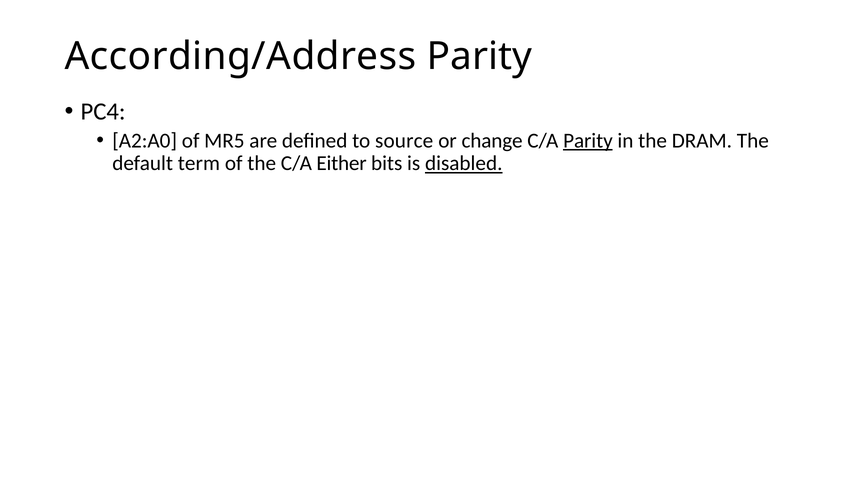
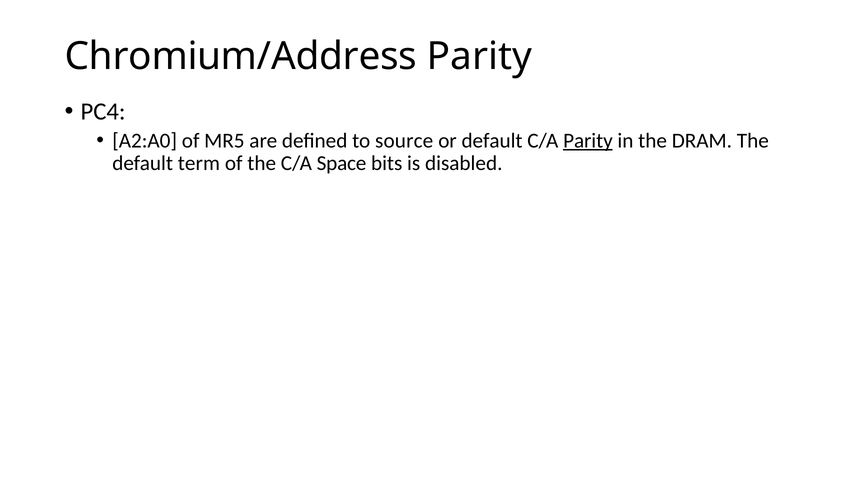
According/Address: According/Address -> Chromium/Address (241, 56)
or change: change -> default (492, 141)
Either: Either -> Space (342, 163)
disabled underline: present -> none (464, 163)
